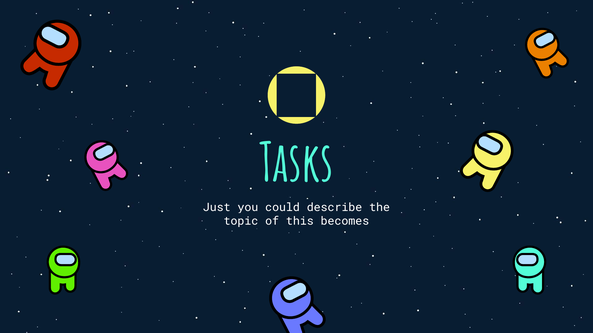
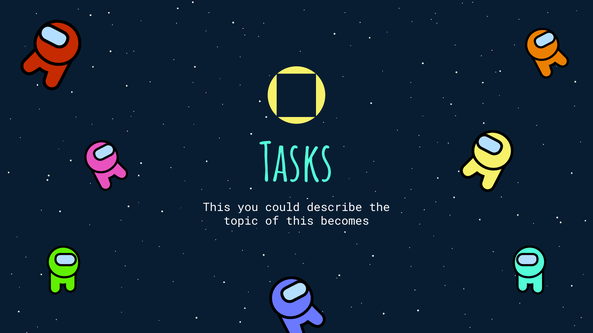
Just: Just -> This (217, 208)
